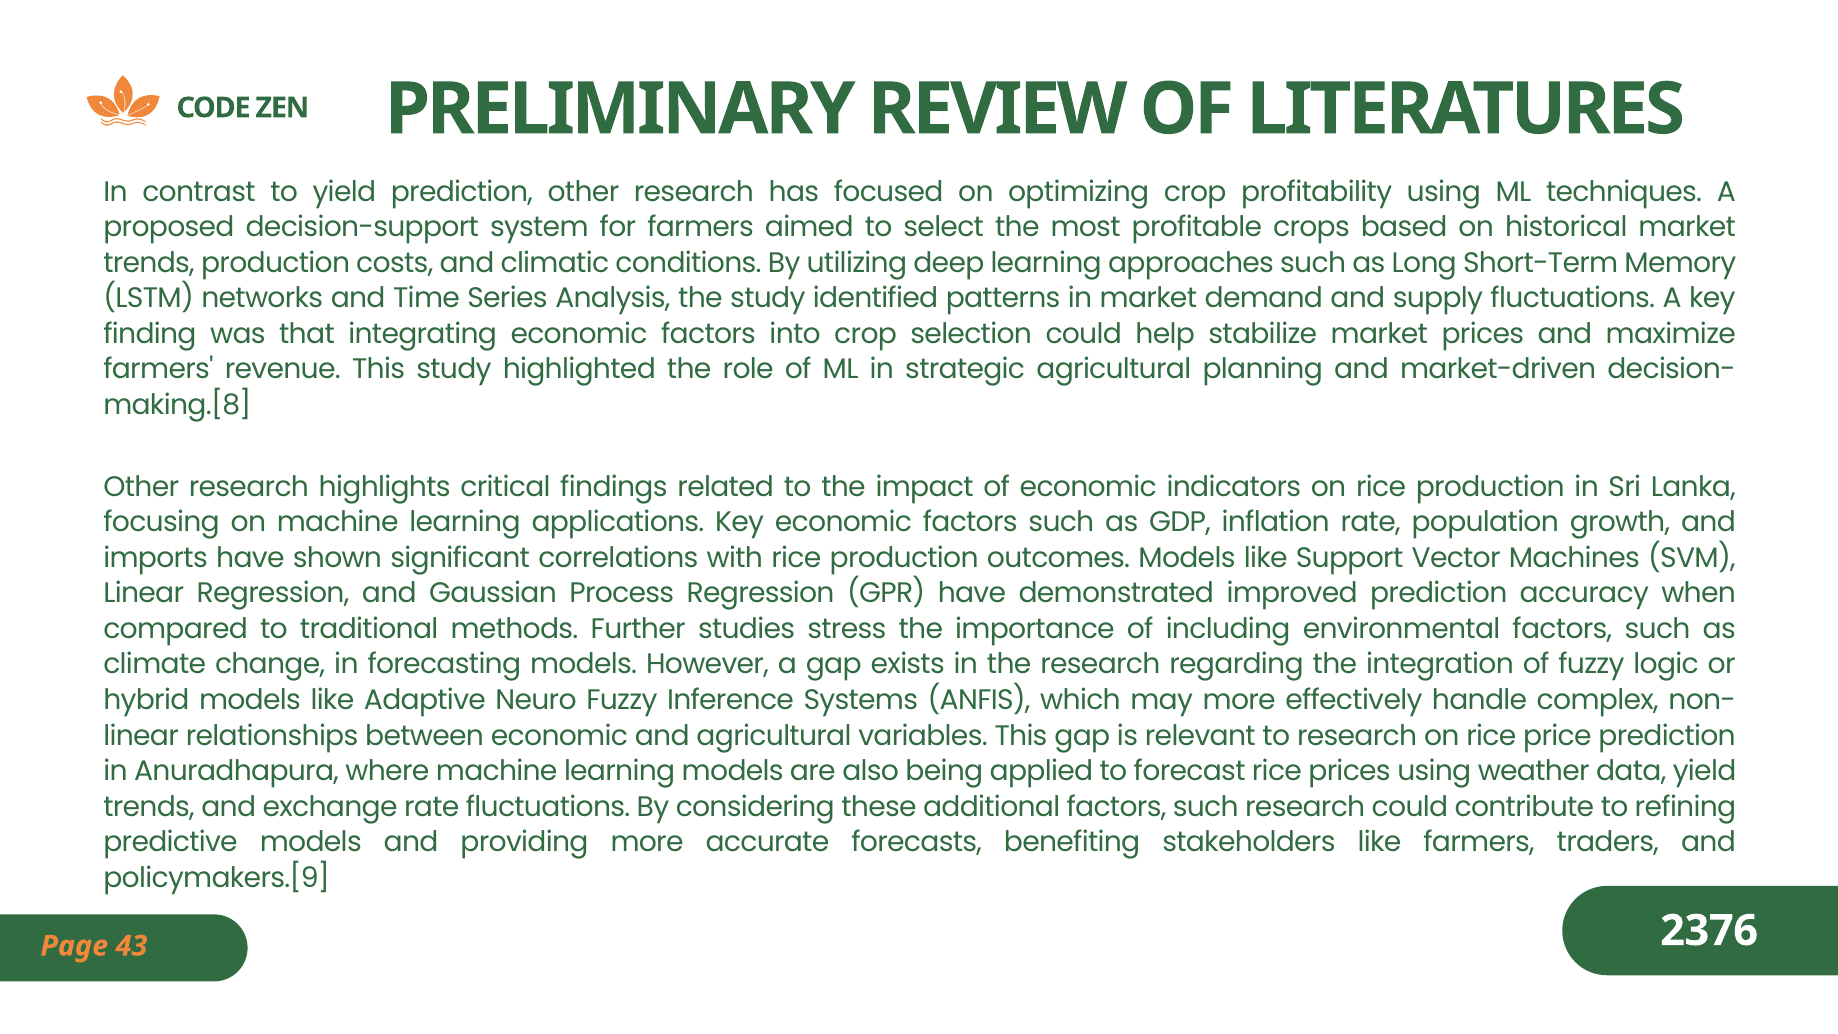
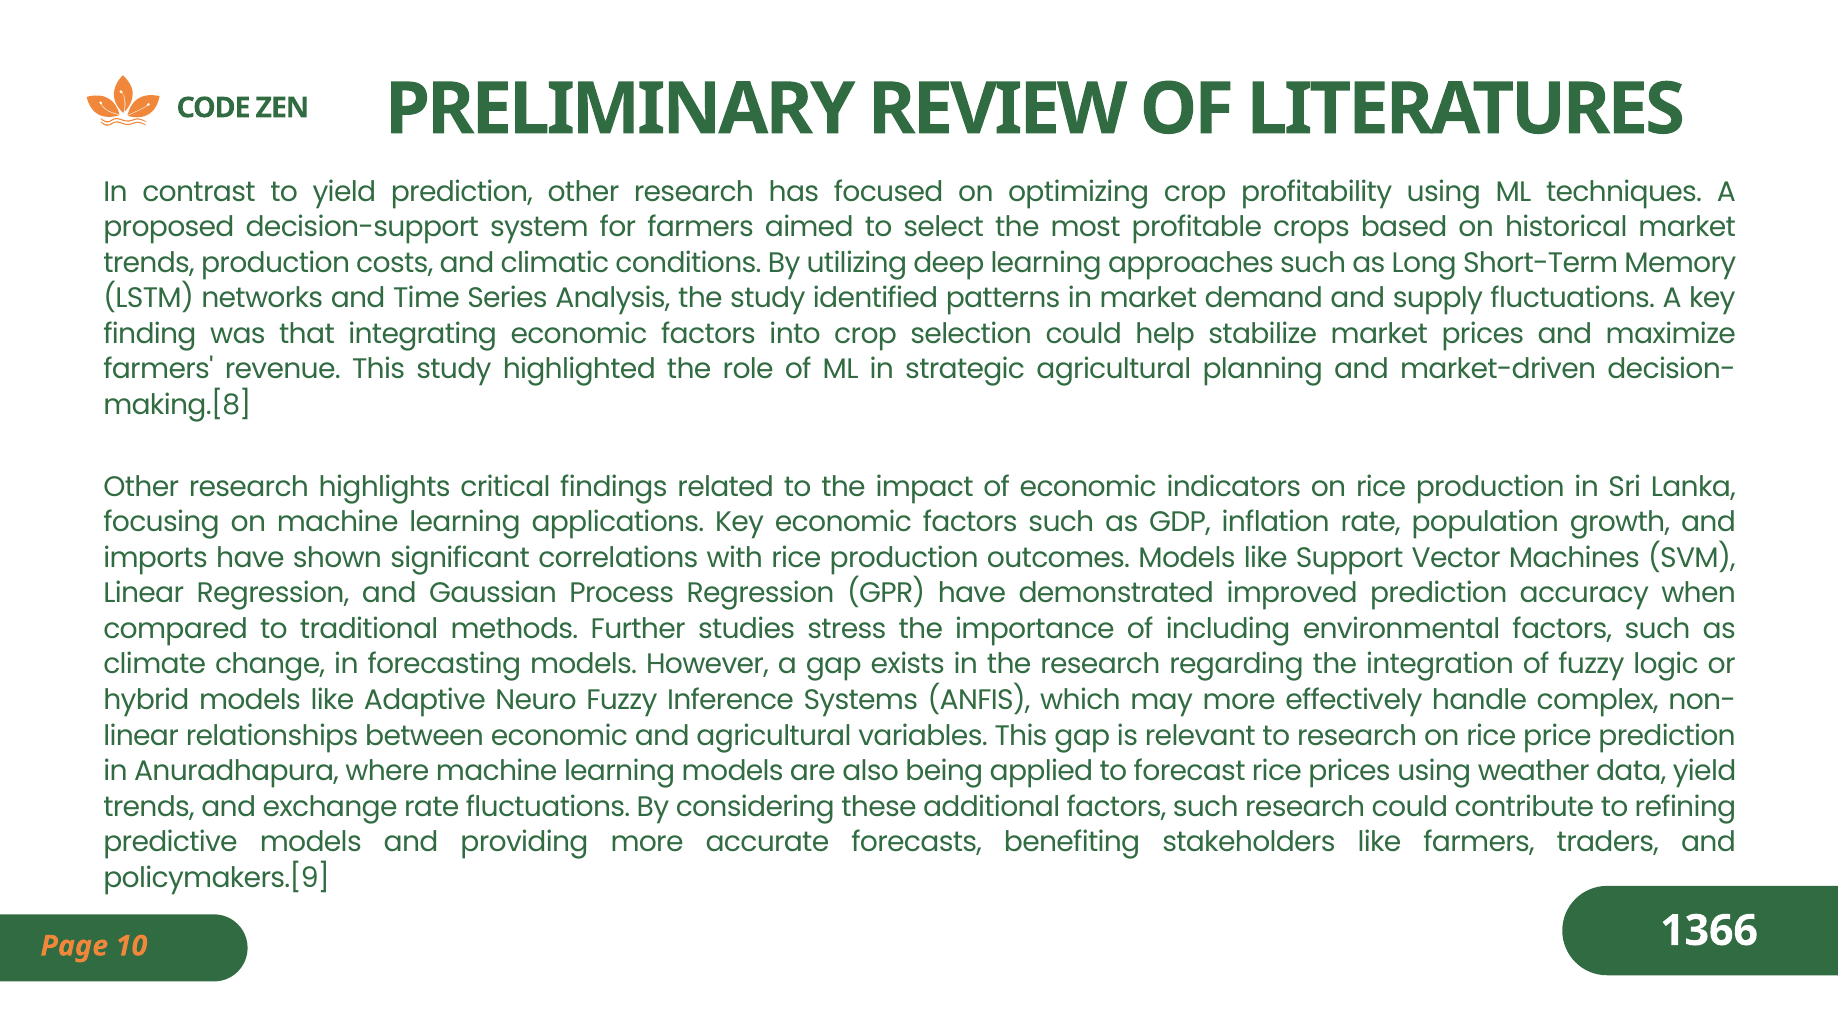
2376: 2376 -> 1366 (1709, 931)
43: 43 -> 10 (131, 946)
